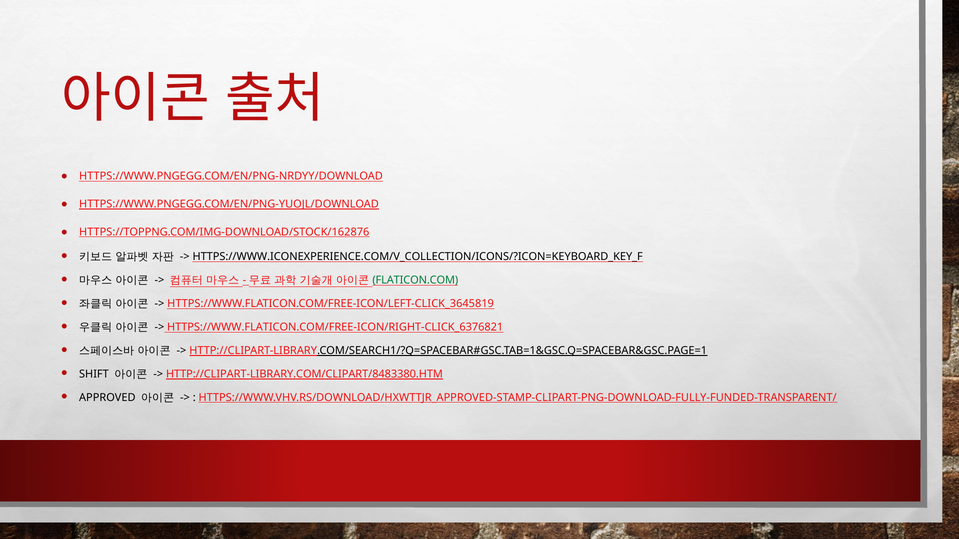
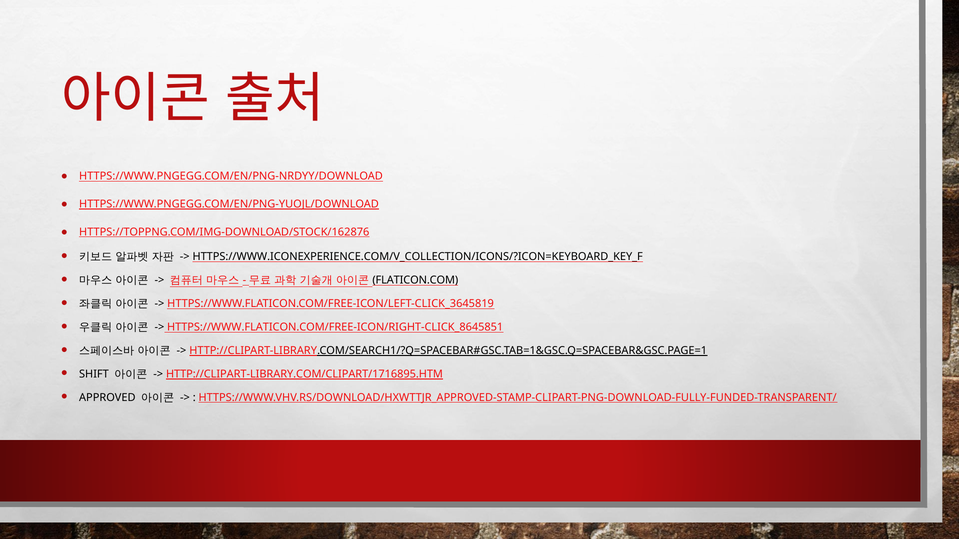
FLATICON.COM colour: green -> black (415, 280)
HTTPS://WWW.FLATICON.COM/FREE-ICON/RIGHT-CLICK_6376821: HTTPS://WWW.FLATICON.COM/FREE-ICON/RIGHT-CLICK_6376821 -> HTTPS://WWW.FLATICON.COM/FREE-ICON/RIGHT-CLICK_8645851 (335, 327)
HTTP://CLIPART-LIBRARY.COM/CLIPART/8483380.HTM: HTTP://CLIPART-LIBRARY.COM/CLIPART/8483380.HTM -> HTTP://CLIPART-LIBRARY.COM/CLIPART/1716895.HTM (304, 374)
